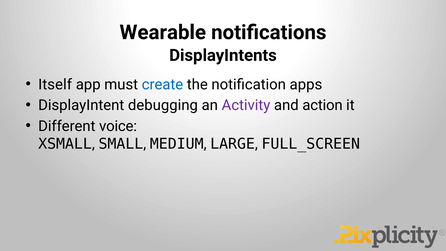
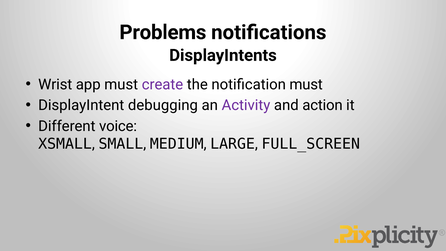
Wearable: Wearable -> Problems (163, 32)
Itself: Itself -> Wrist (55, 84)
create colour: blue -> purple (162, 84)
notification apps: apps -> must (306, 84)
